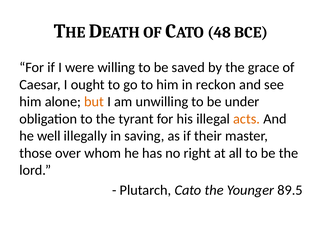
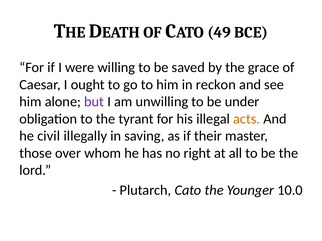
48: 48 -> 49 (219, 32)
but colour: orange -> purple (94, 102)
well: well -> civil (49, 136)
89.5: 89.5 -> 10.0 (290, 191)
